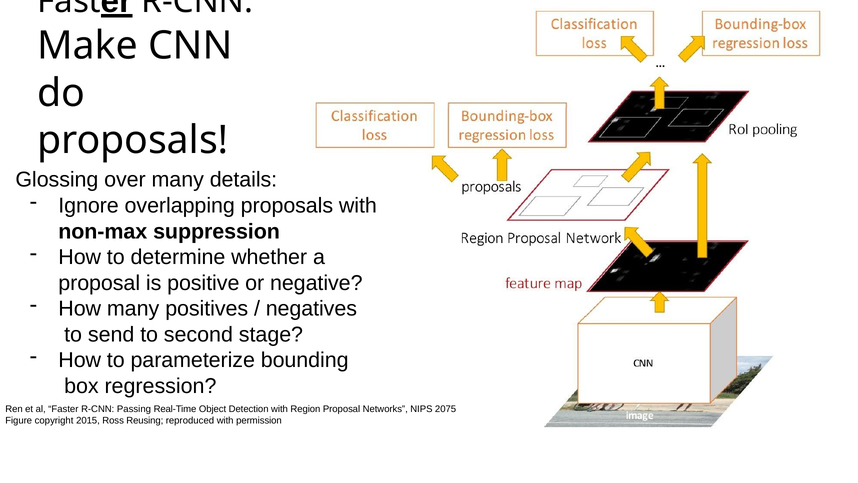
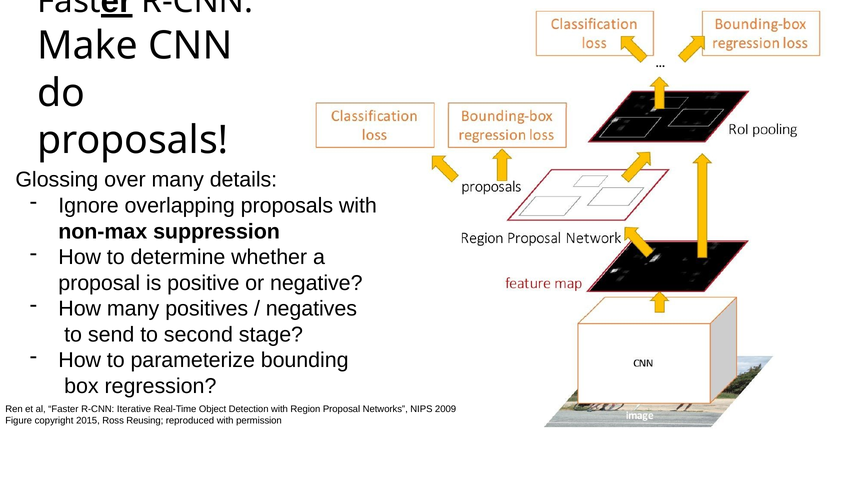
Passing: Passing -> Iterative (134, 409)
2075: 2075 -> 2009 (446, 409)
